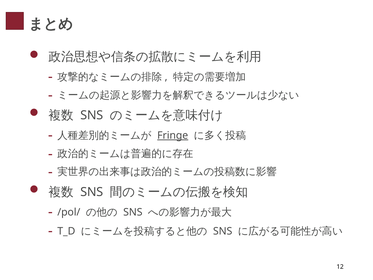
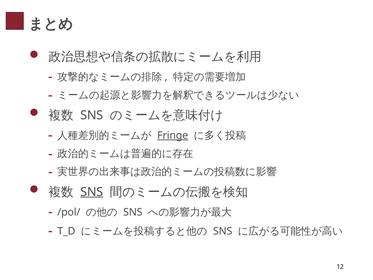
SNS underline: none -> present (92, 192)
